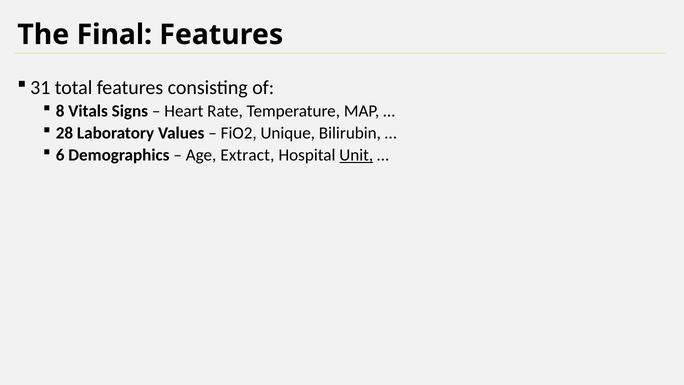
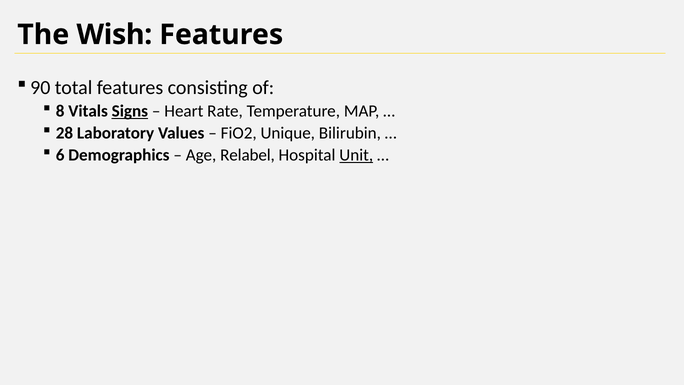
Final: Final -> Wish (114, 35)
31: 31 -> 90 (40, 87)
Signs underline: none -> present (130, 111)
Extract: Extract -> Relabel (248, 155)
